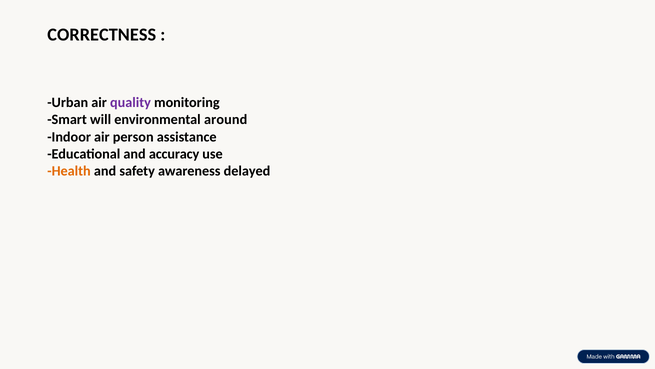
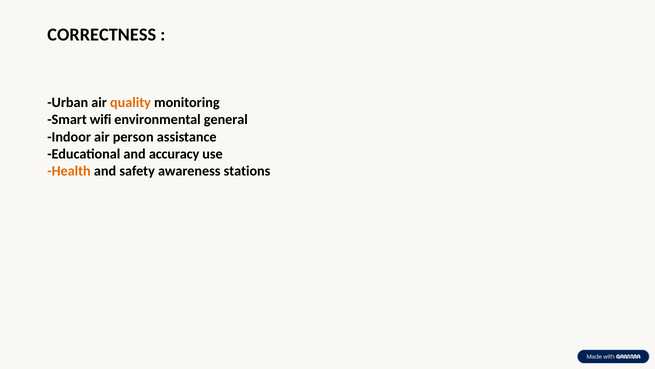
quality colour: purple -> orange (131, 103)
will: will -> wifi (101, 120)
around: around -> general (226, 120)
delayed: delayed -> stations (247, 171)
